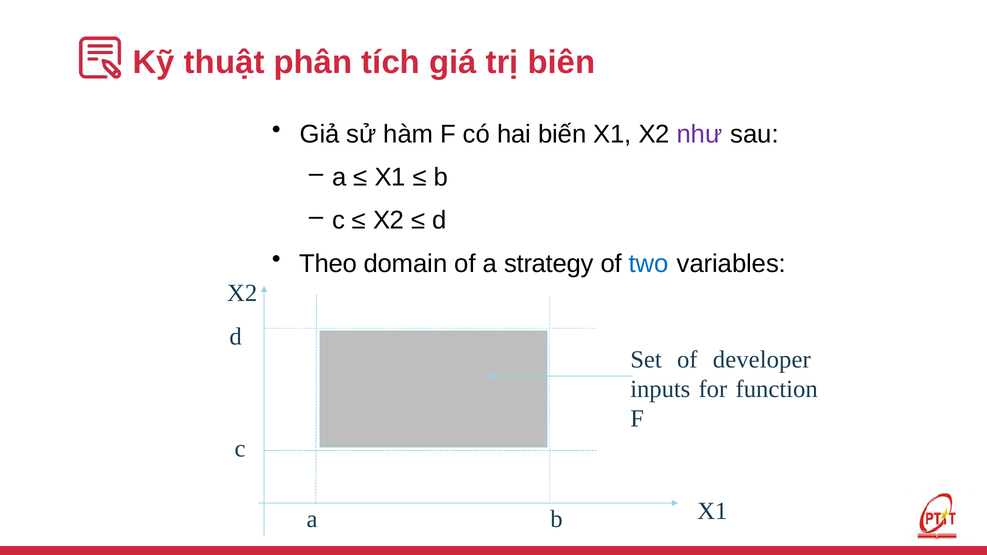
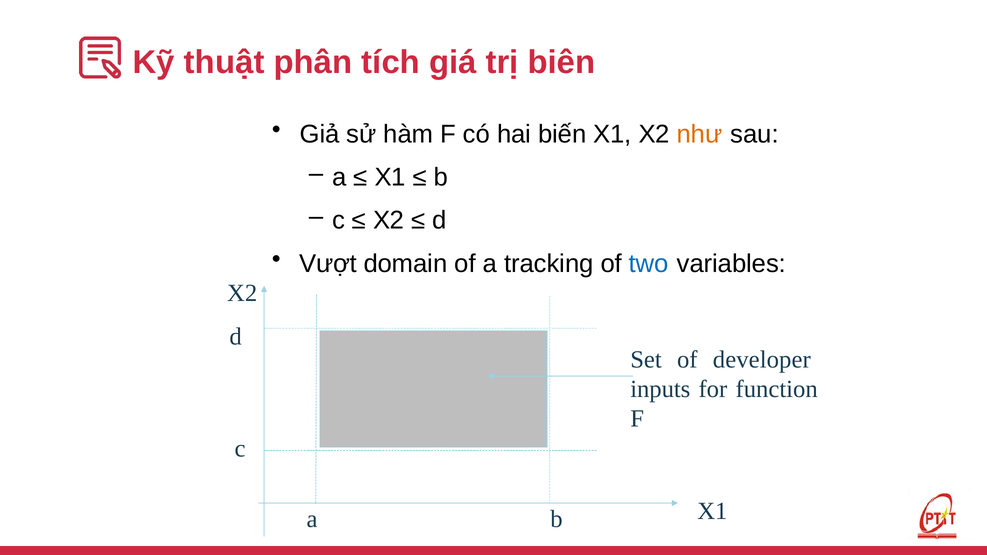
như colour: purple -> orange (700, 134)
Theo: Theo -> Vượt (328, 264)
strategy: strategy -> tracking (549, 264)
